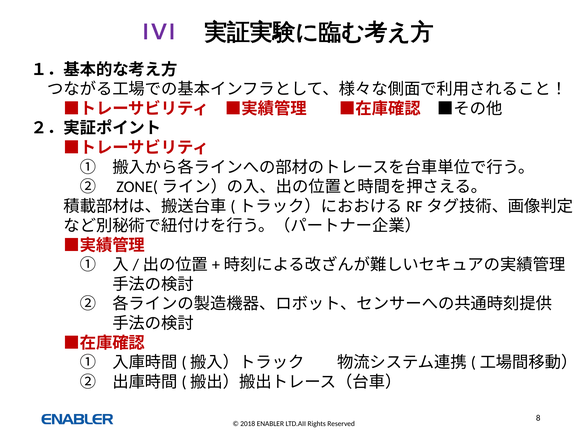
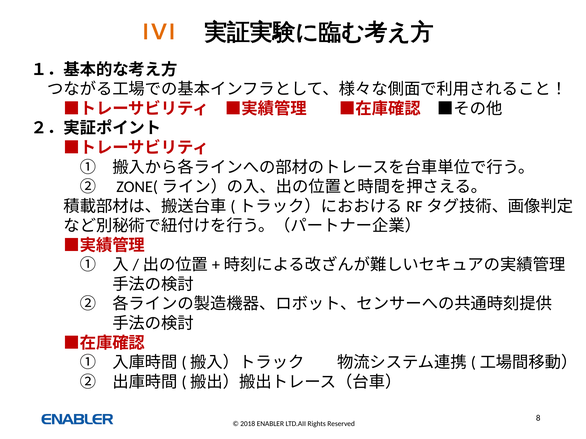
IVI colour: purple -> orange (159, 32)
